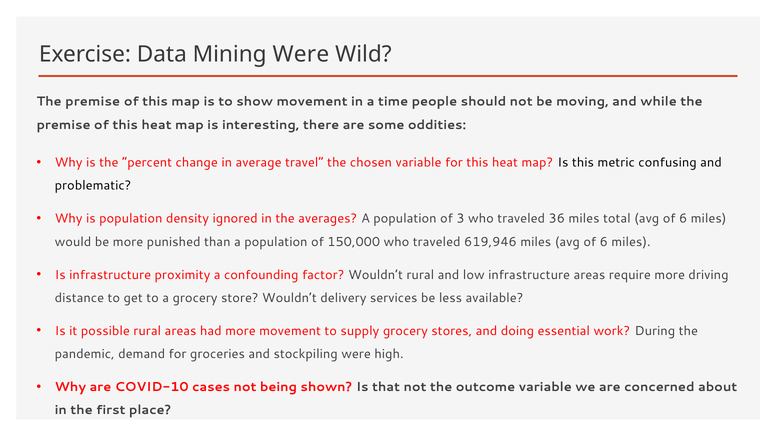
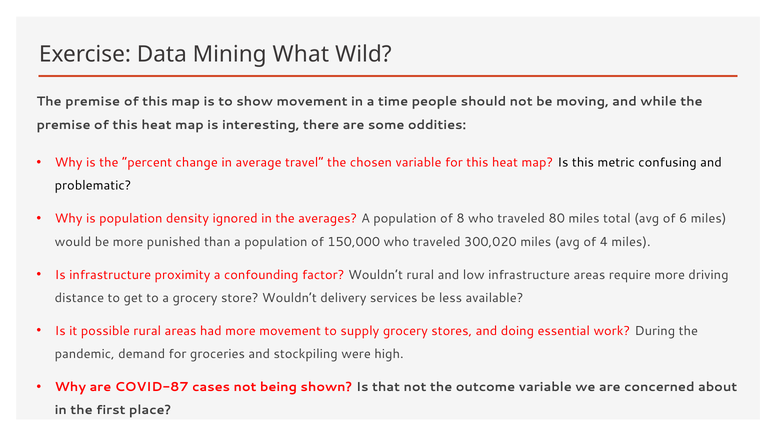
Mining Were: Were -> What (301, 54)
3: 3 -> 8 (461, 219)
36: 36 -> 80 (557, 219)
619,946: 619,946 -> 300,020 (490, 242)
miles avg of 6: 6 -> 4 (604, 242)
COVID-10: COVID-10 -> COVID-87 (152, 387)
